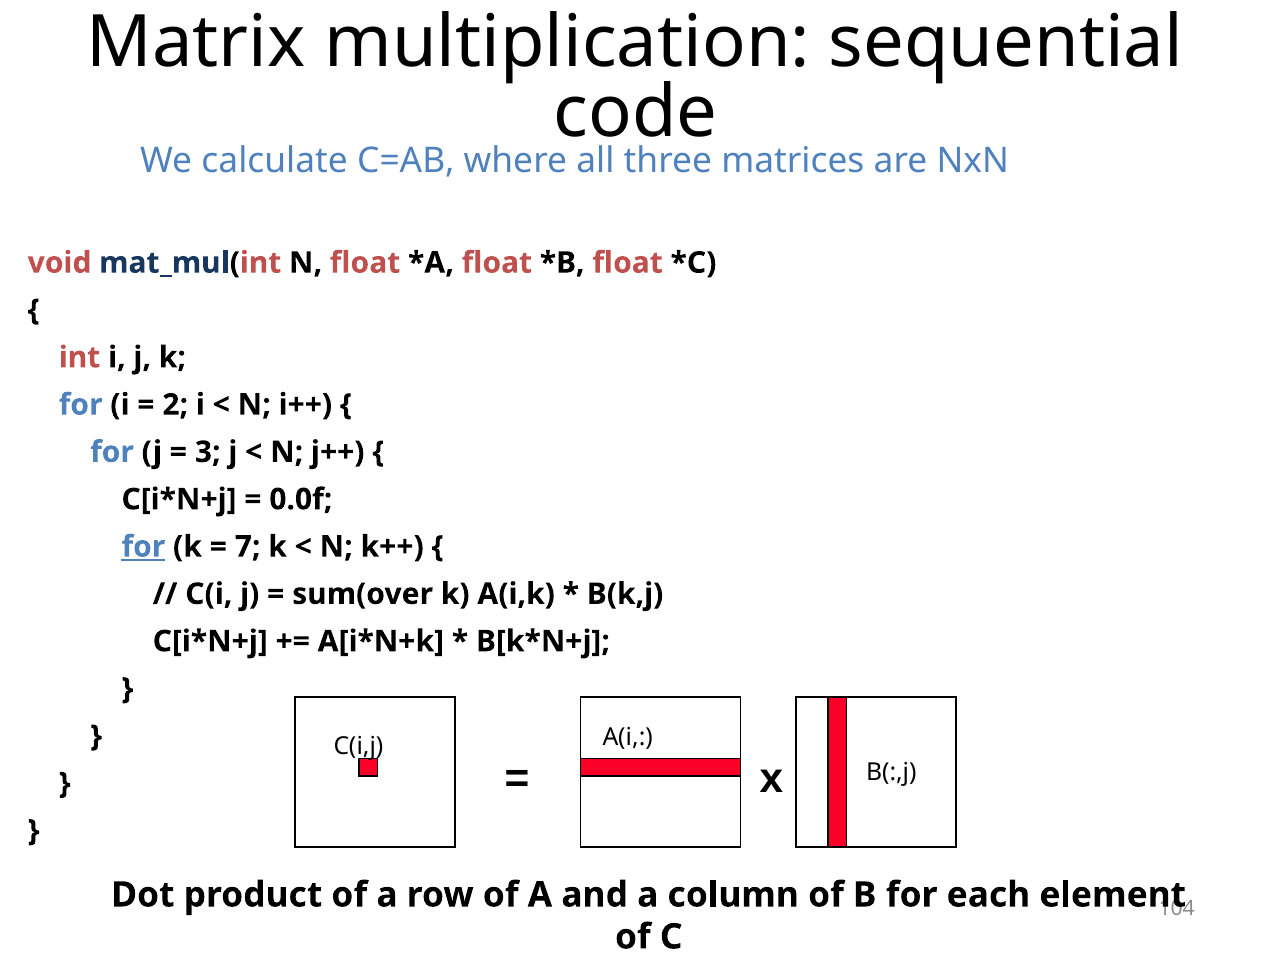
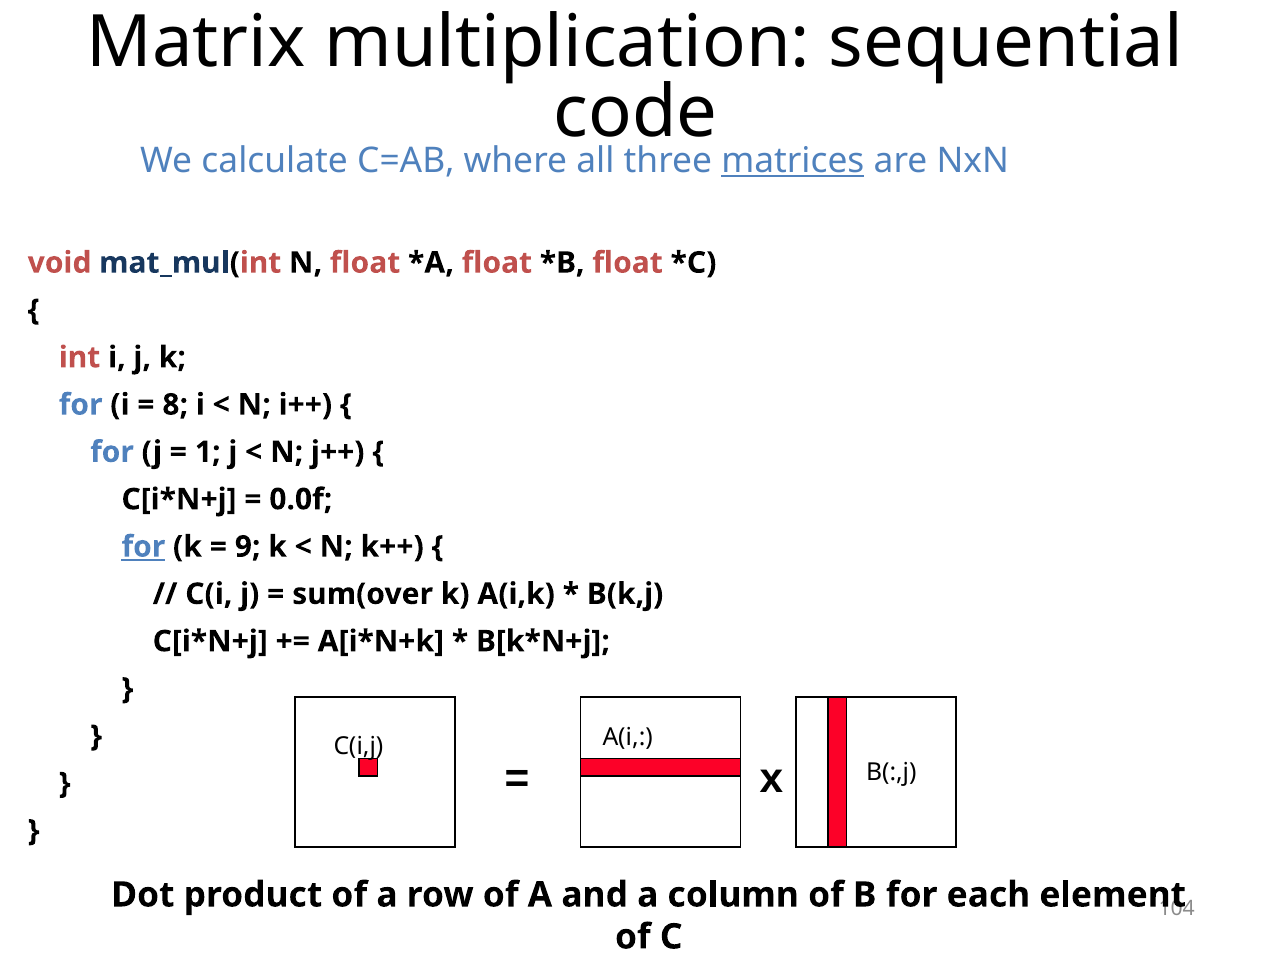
matrices underline: none -> present (793, 161)
2: 2 -> 8 (175, 405)
3: 3 -> 1 (208, 452)
7: 7 -> 9 (248, 547)
